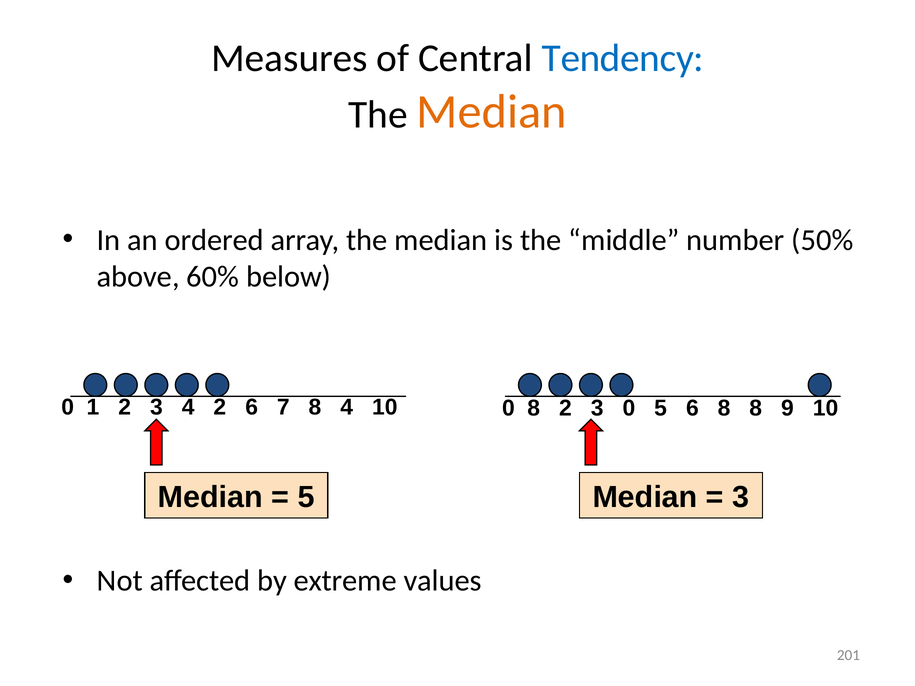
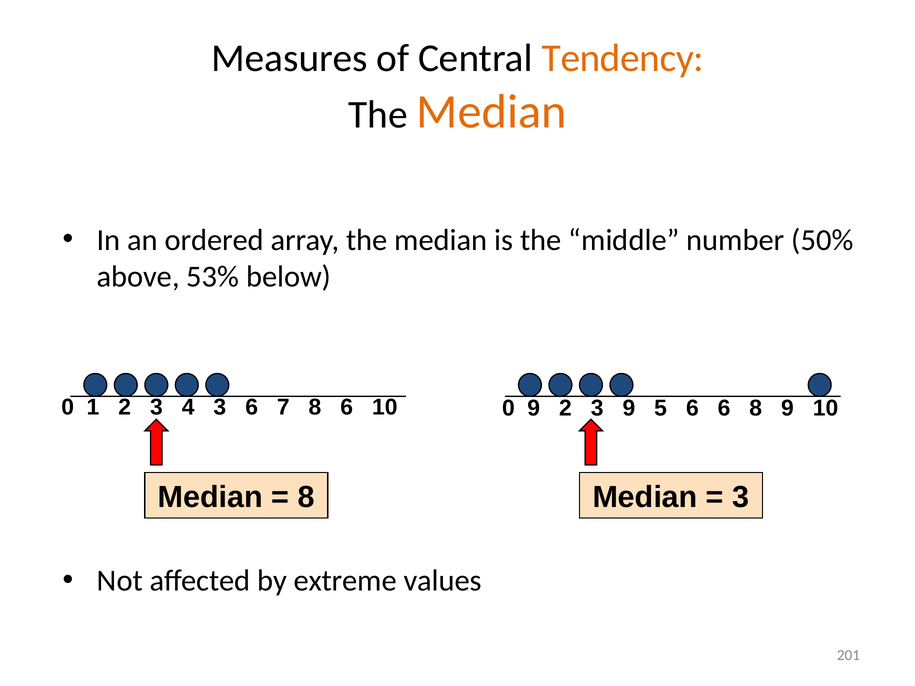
Tendency colour: blue -> orange (623, 58)
60%: 60% -> 53% (213, 277)
4 2: 2 -> 3 (220, 407)
8 4: 4 -> 6 (347, 407)
0 8: 8 -> 9 (534, 409)
3 0: 0 -> 9 (629, 409)
6 8: 8 -> 6 (724, 409)
5: 5 -> 8 (306, 498)
